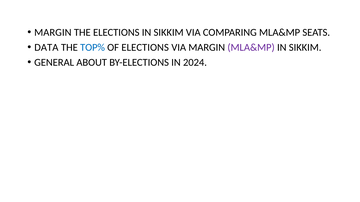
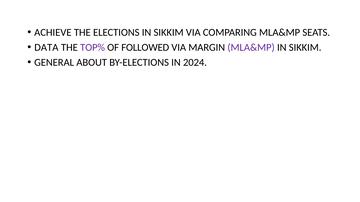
MARGIN: MARGIN -> ACHIEVE (53, 32)
TOP% colour: blue -> purple (93, 47)
OF ELECTIONS: ELECTIONS -> FOLLOWED (145, 47)
